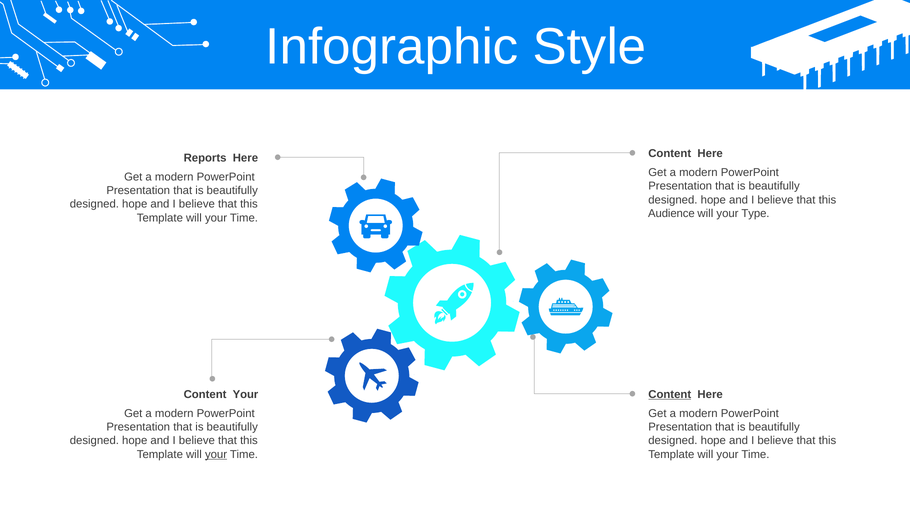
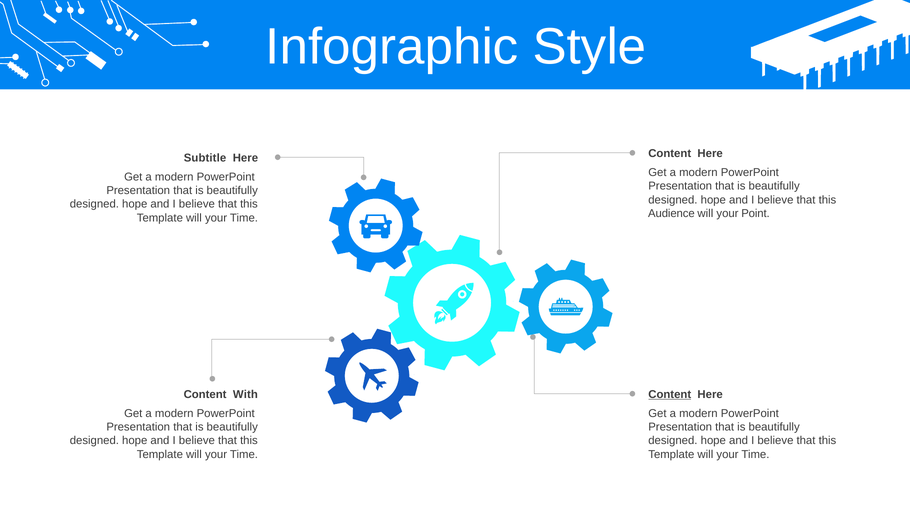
Reports: Reports -> Subtitle (205, 158)
Type: Type -> Point (755, 213)
Content Your: Your -> With (245, 394)
your underline: present -> none (216, 454)
